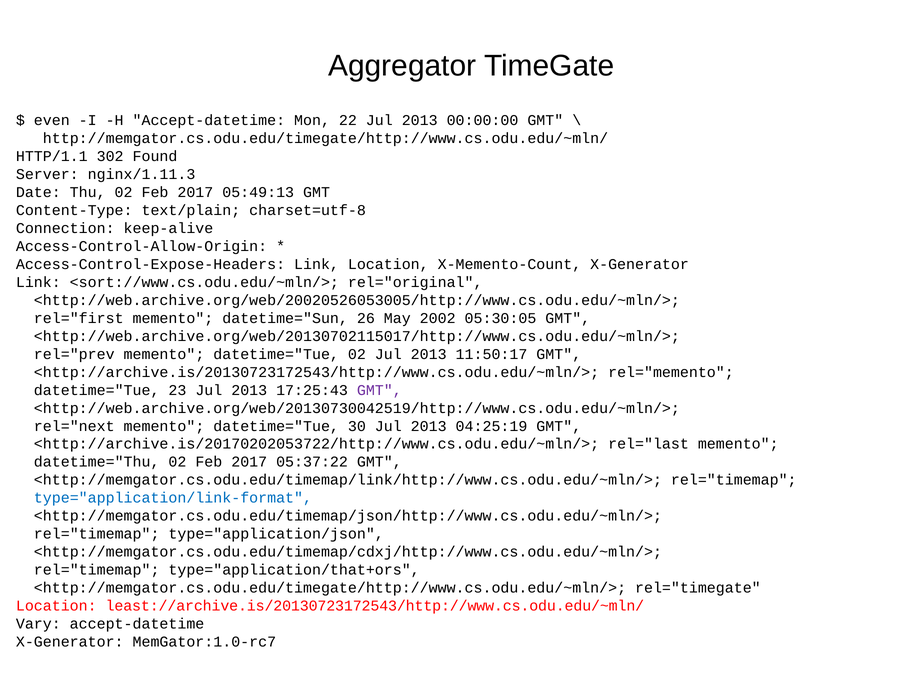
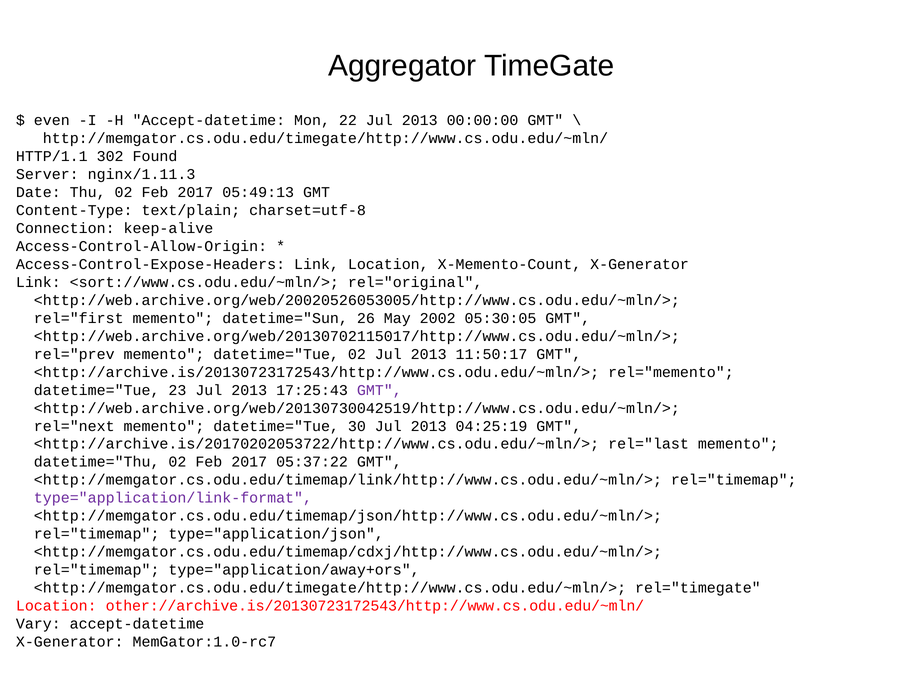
type="application/link-format colour: blue -> purple (173, 498)
type="application/that+ors: type="application/that+ors -> type="application/away+ors (294, 569)
least://archive.is/20130723172543/http://www.cs.odu.edu/~mln/: least://archive.is/20130723172543/http://www.cs.odu.edu/~mln/ -> other://archive.is/20130723172543/http://www.cs.odu.edu/~mln/ (375, 605)
